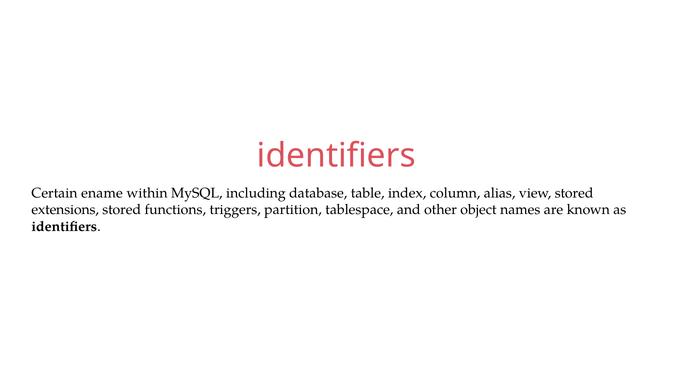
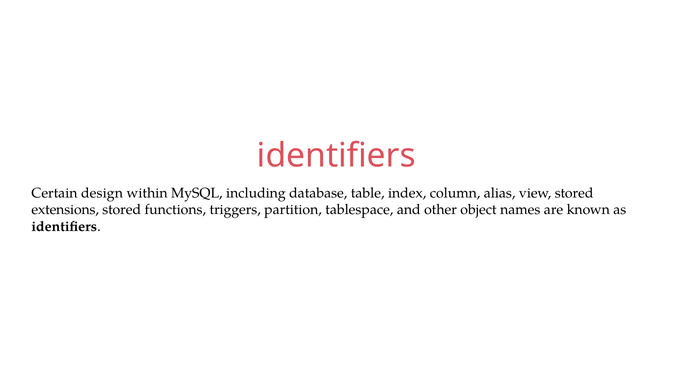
ename: ename -> design (102, 193)
